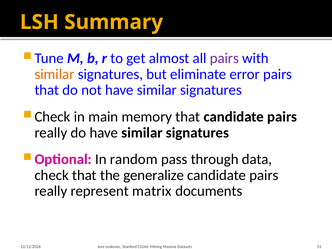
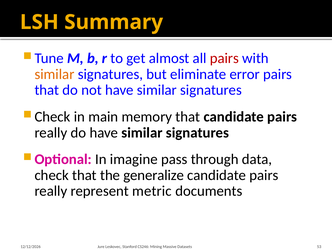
pairs colour: purple -> red (224, 58)
random: random -> imagine (134, 159)
matrix: matrix -> metric (152, 191)
